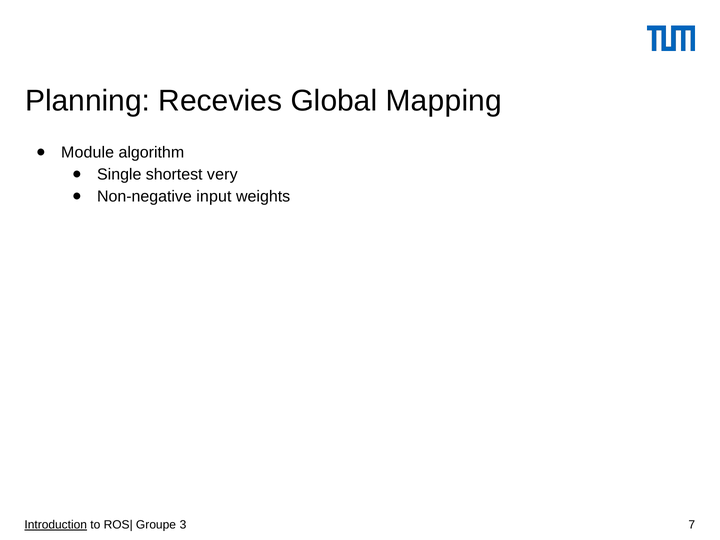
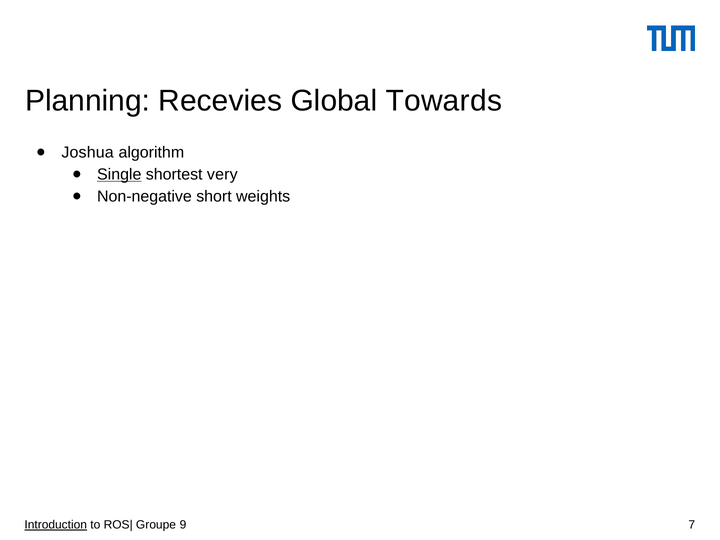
Mapping: Mapping -> Towards (444, 101)
Module: Module -> Joshua (88, 152)
Single underline: none -> present (119, 174)
input: input -> short (214, 196)
3: 3 -> 9 (183, 525)
